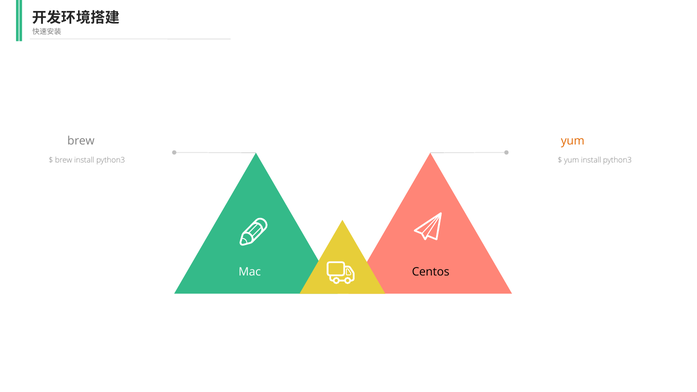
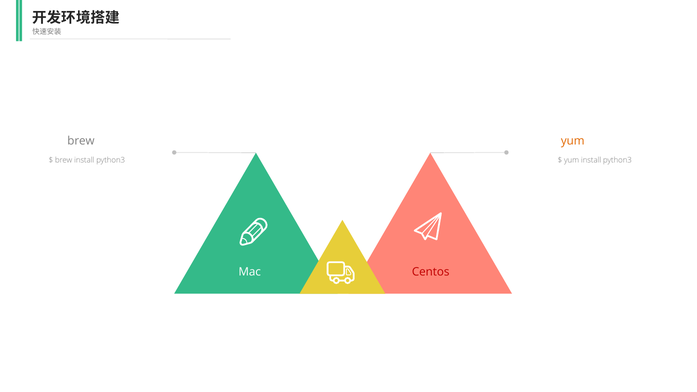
Centos colour: black -> red (431, 272)
